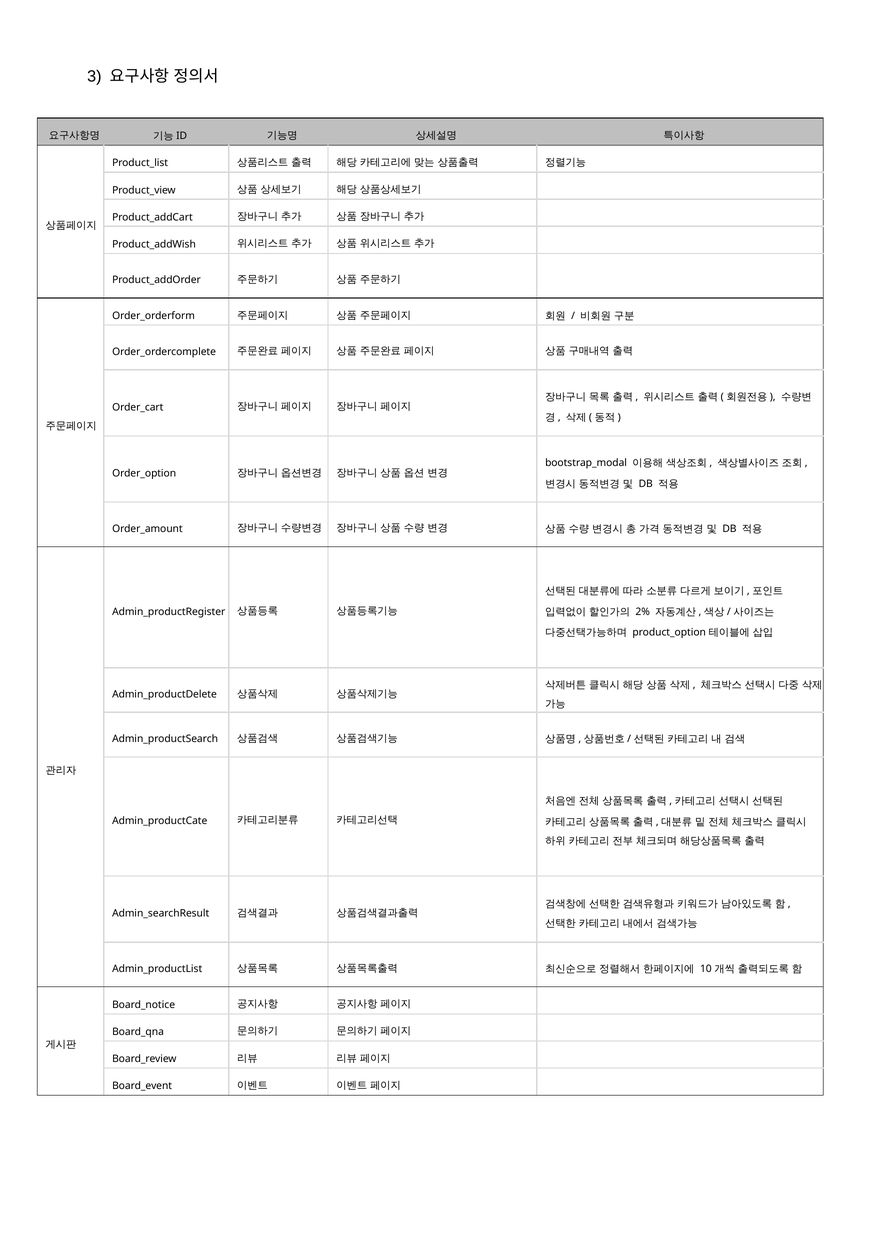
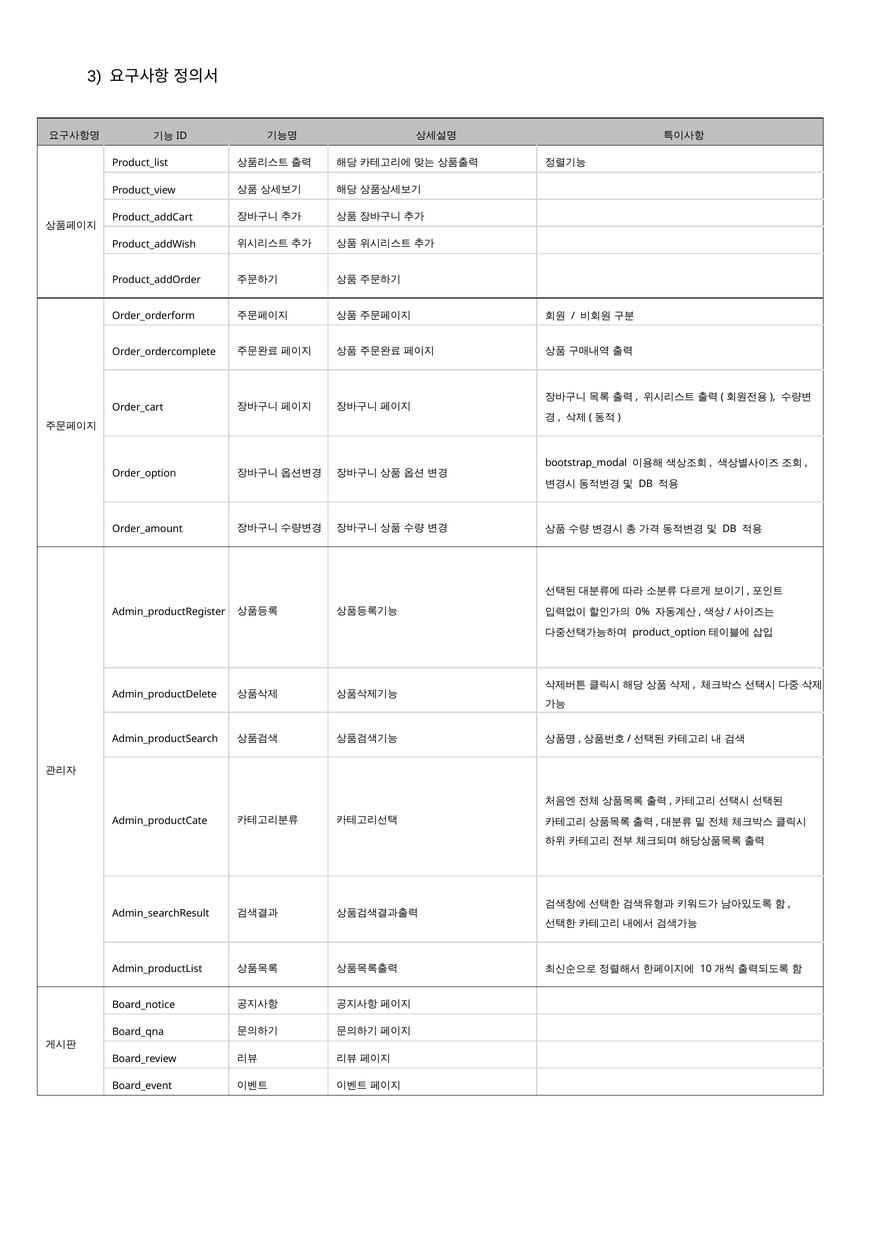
2%: 2% -> 0% (643, 611)
